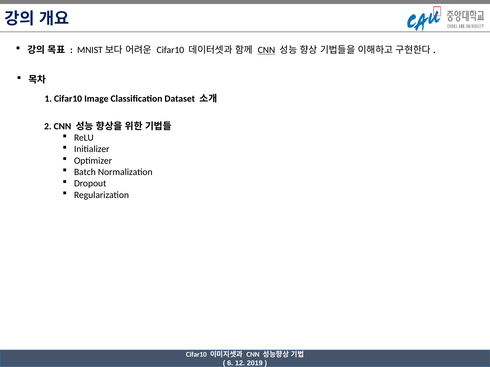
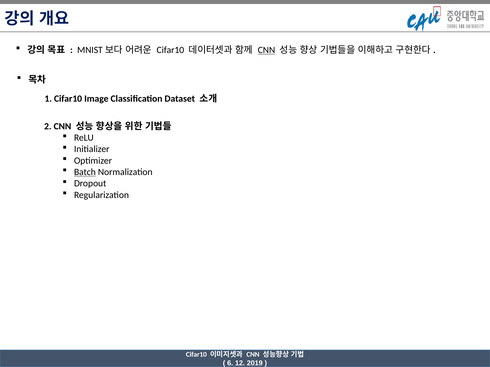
Batch underline: none -> present (85, 172)
